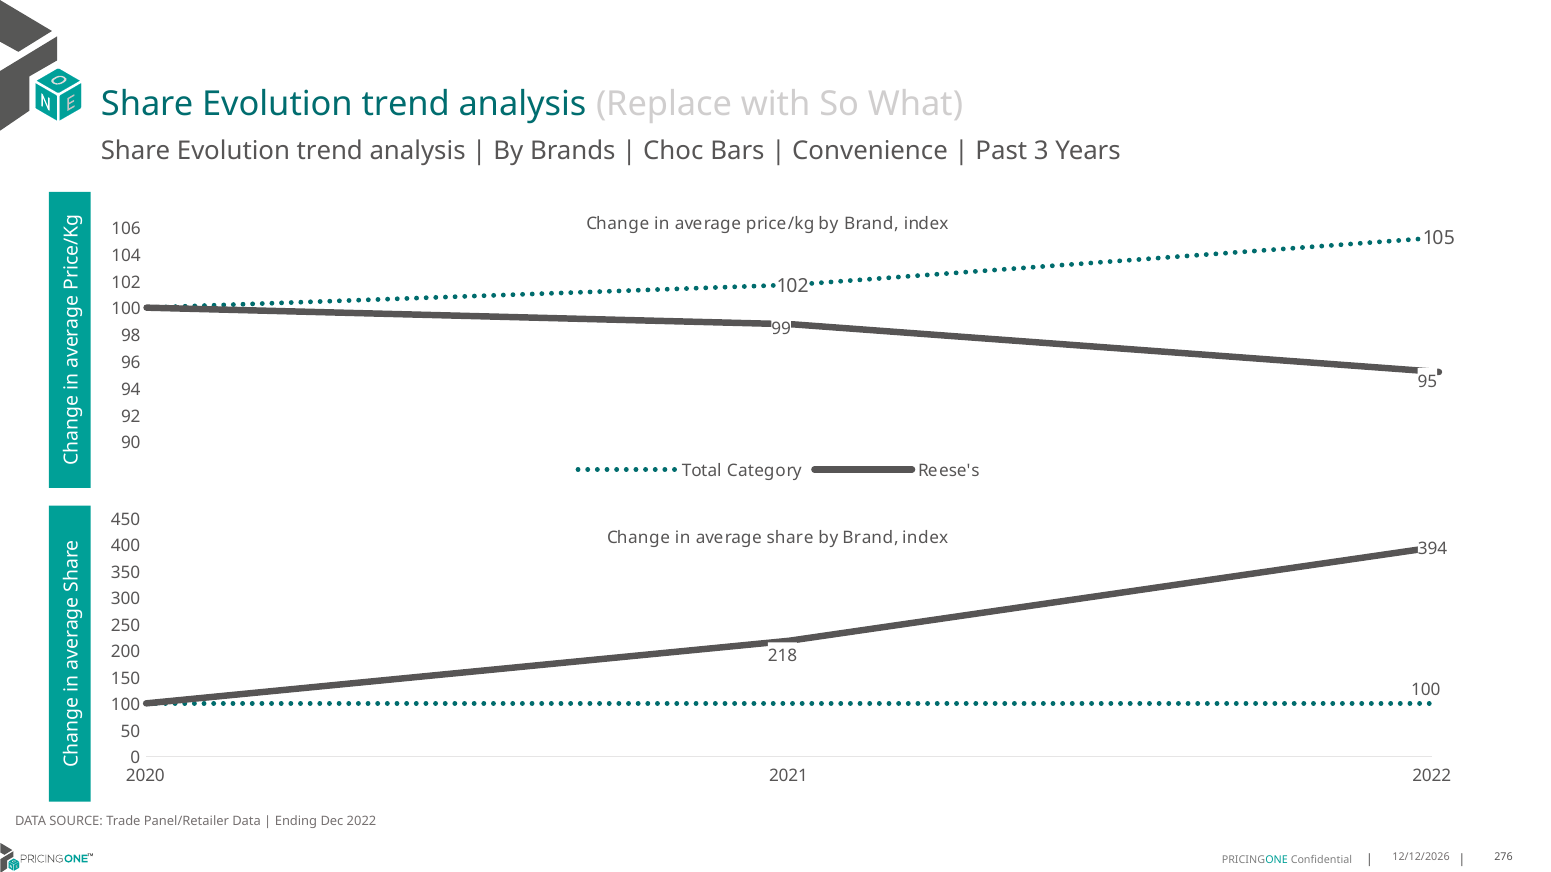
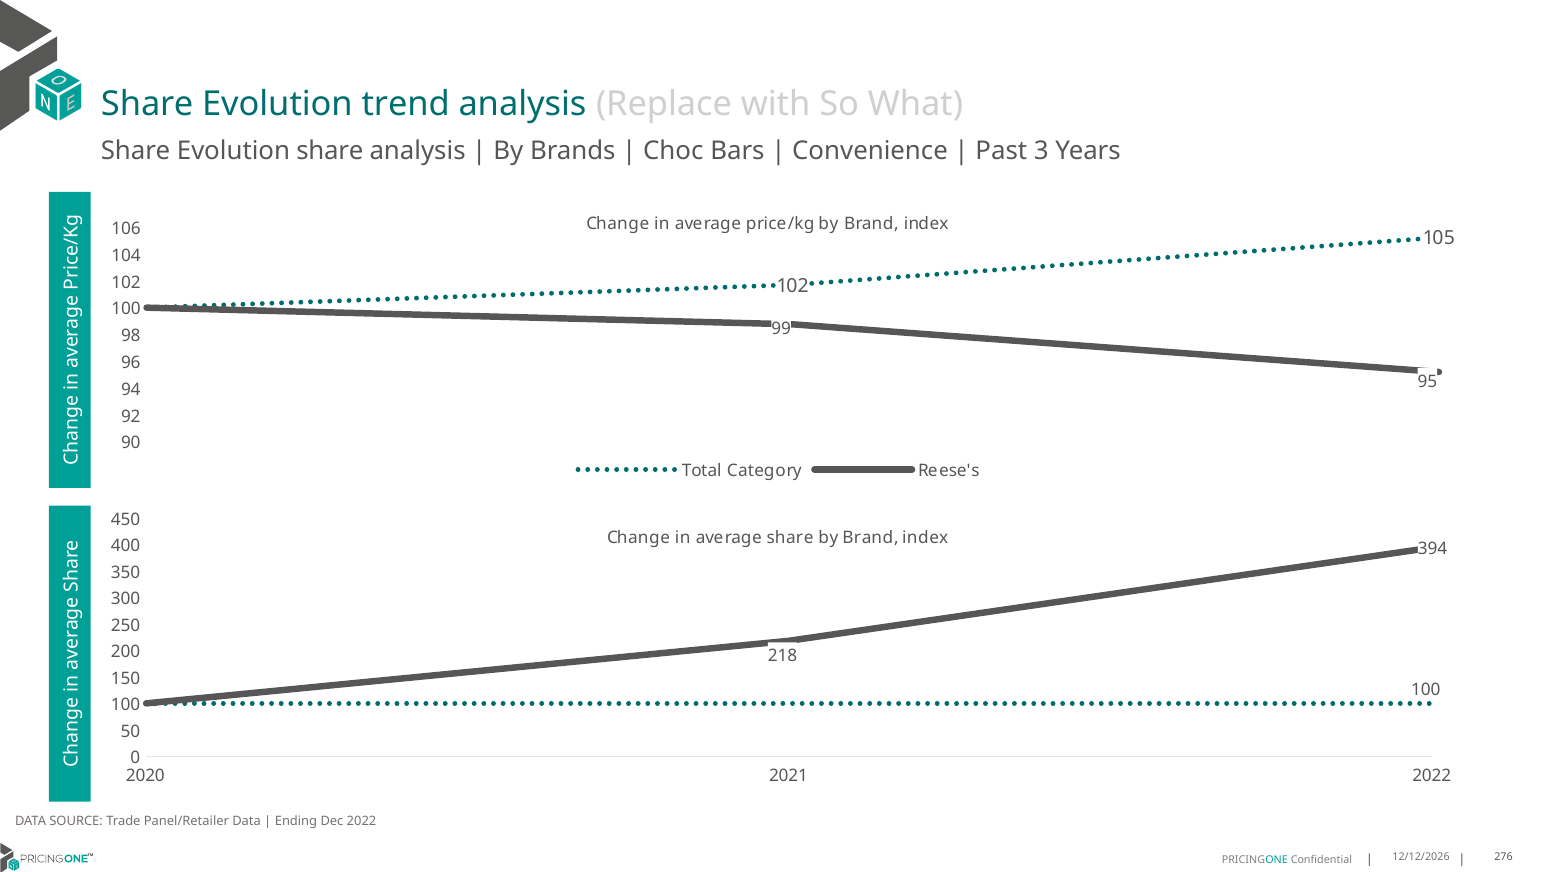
trend: trend -> share (330, 151)
